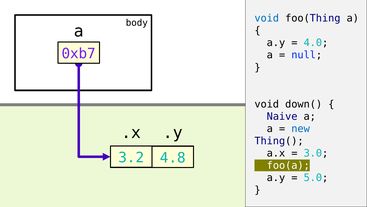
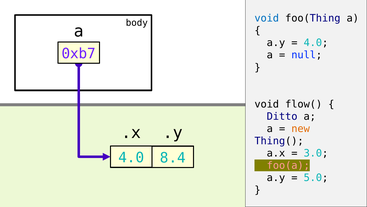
down(: down( -> flow( (304, 104)
Naive: Naive -> Ditto (282, 116)
new colour: blue -> orange (301, 128)
3.2: 3.2 -> 4.0 (131, 157)
4.8: 4.8 -> 8.4 (173, 157)
foo(a colour: white -> pink (288, 165)
